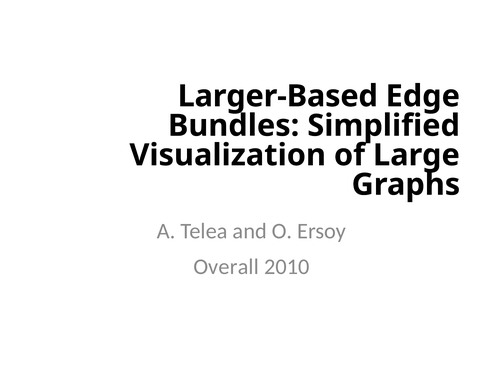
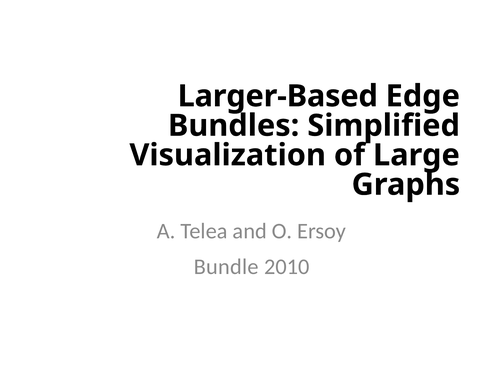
Overall: Overall -> Bundle (226, 267)
